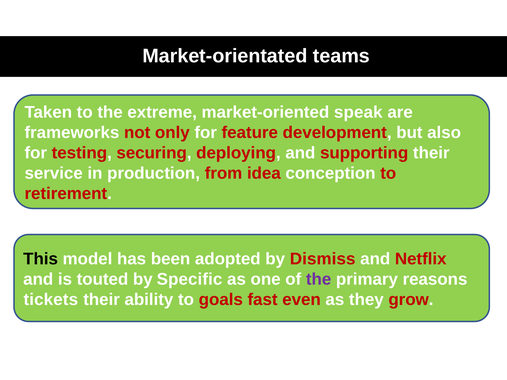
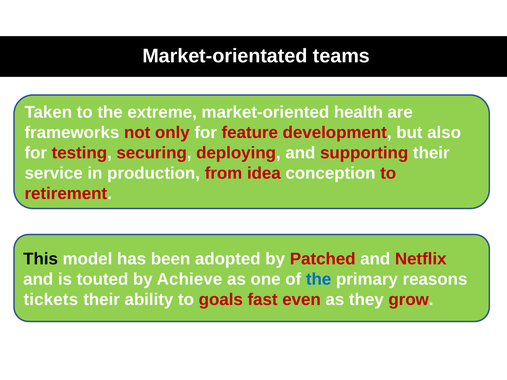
speak: speak -> health (358, 112)
Dismiss: Dismiss -> Patched (323, 259)
Specific: Specific -> Achieve (190, 279)
the colour: purple -> blue (319, 279)
